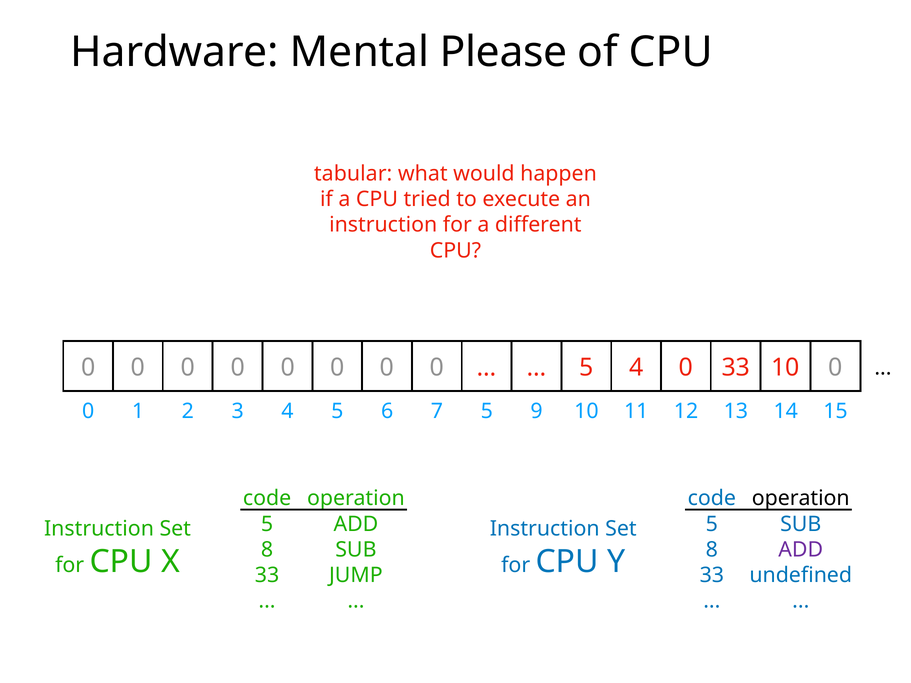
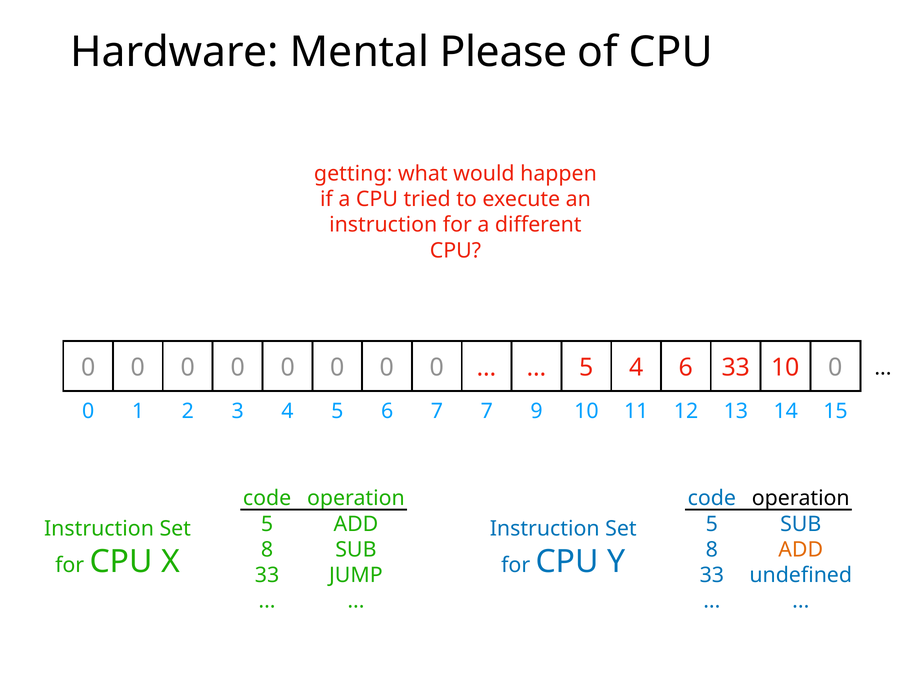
tabular: tabular -> getting (353, 174)
4 0: 0 -> 6 (686, 368)
1 5: 5 -> 7 (487, 411)
ADD colour: purple -> orange (801, 550)
